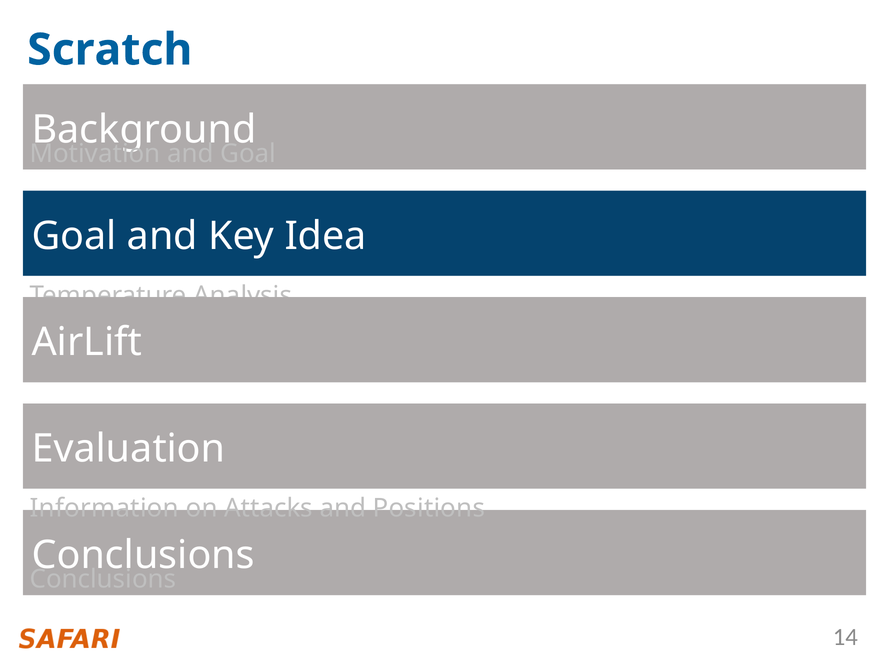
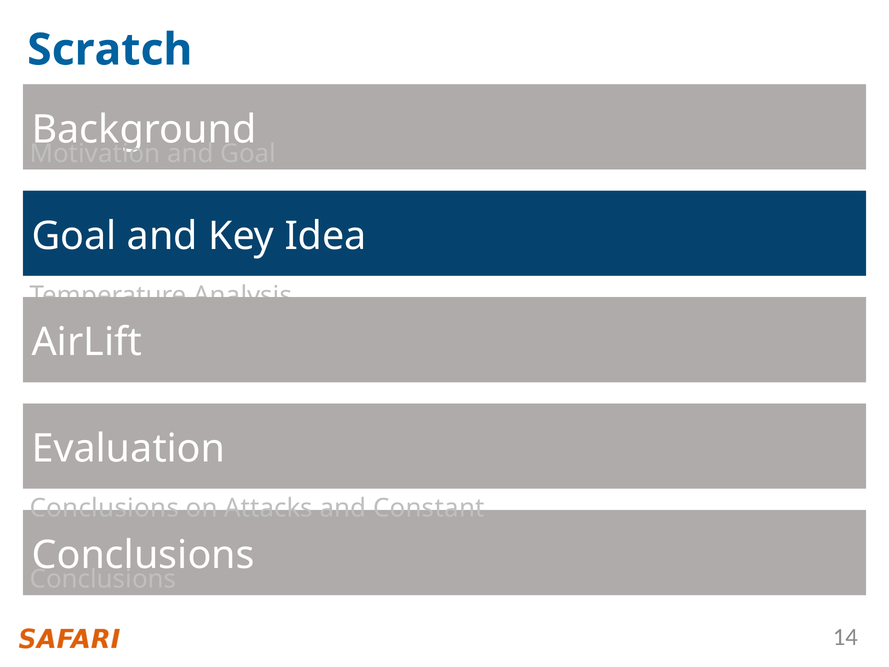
Information: Information -> Conclusions (104, 508)
Positions: Positions -> Constant (429, 508)
